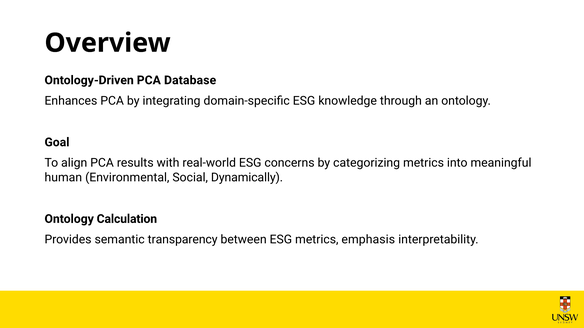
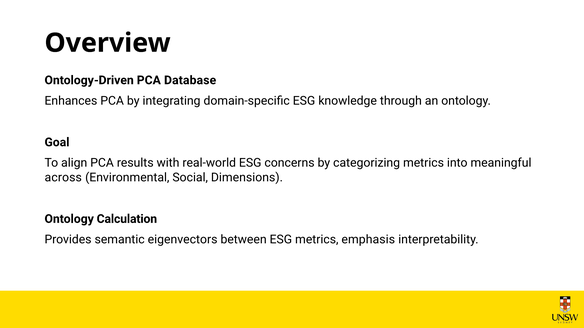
human: human -> across (63, 178)
Dynamically: Dynamically -> Dimensions (247, 178)
transparency: transparency -> eigenvectors (183, 240)
